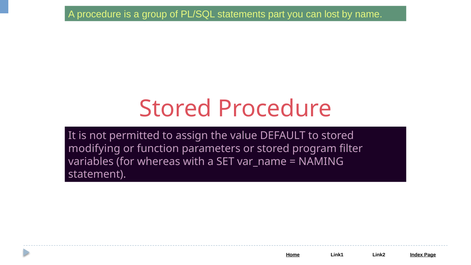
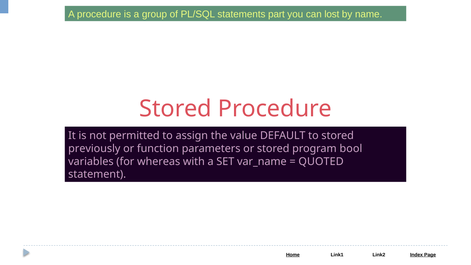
modifying: modifying -> previously (94, 148)
filter: filter -> bool (351, 148)
NAMING: NAMING -> QUOTED (321, 161)
